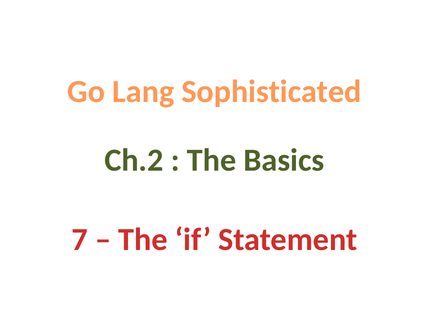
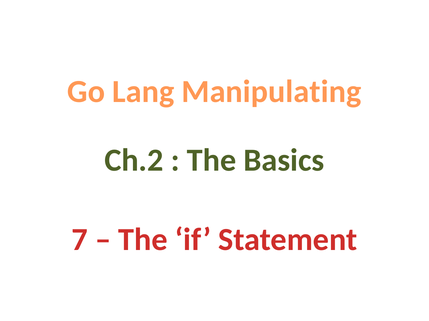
Sophisticated: Sophisticated -> Manipulating (271, 92)
